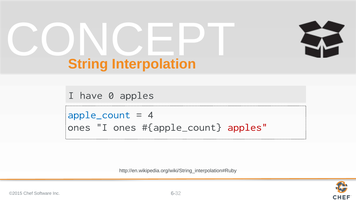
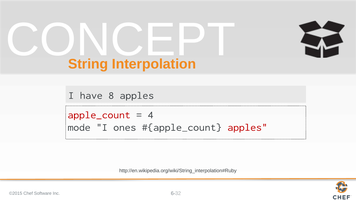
0: 0 -> 8 (111, 96)
apple_count colour: blue -> red (99, 115)
ones: ones -> mode (79, 127)
